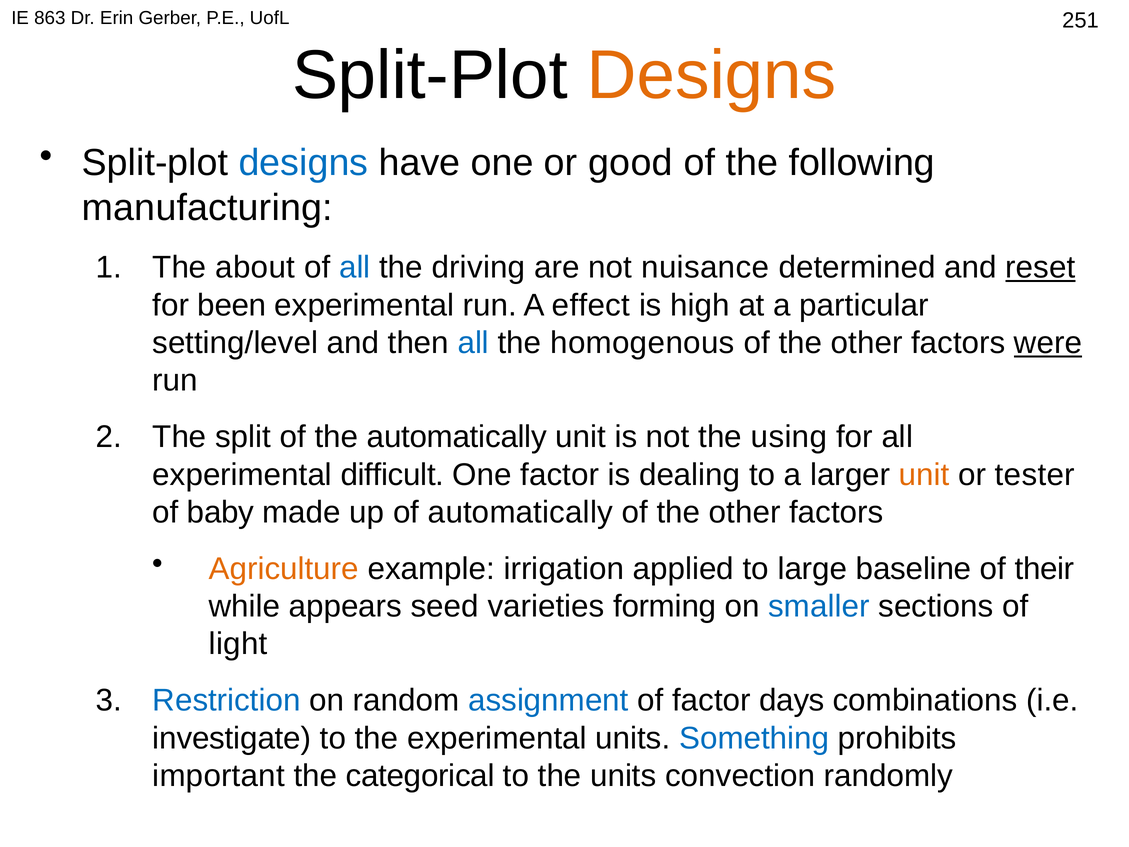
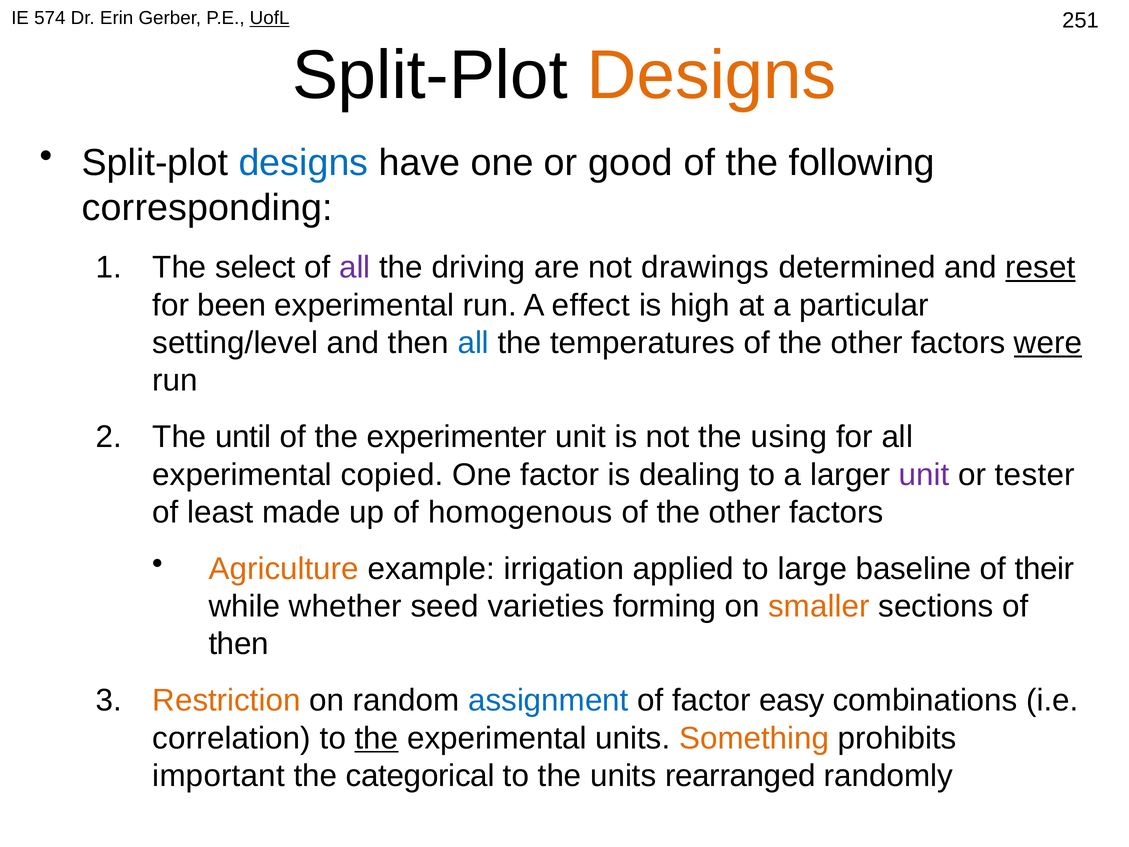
863: 863 -> 574 (50, 18)
UofL underline: none -> present (270, 18)
manufacturing: manufacturing -> corresponding (207, 208)
about: about -> select (255, 267)
all colour: blue -> purple (355, 267)
nuisance: nuisance -> drawings (705, 267)
homogenous: homogenous -> temperatures (643, 343)
split: split -> until (243, 437)
the automatically: automatically -> experimenter (457, 437)
difficult: difficult -> copied (392, 475)
unit colour: orange -> purple (924, 475)
baby: baby -> least (220, 512)
of automatically: automatically -> homogenous (520, 512)
appears: appears -> whether (345, 606)
smaller colour: blue -> orange (819, 606)
light: light -> then (239, 644)
Restriction colour: blue -> orange (226, 700)
days: days -> easy (792, 700)
investigate: investigate -> correlation (232, 738)
the underline: none -> present (376, 738)
Something colour: blue -> orange (754, 738)
convection: convection -> rearranged (740, 776)
